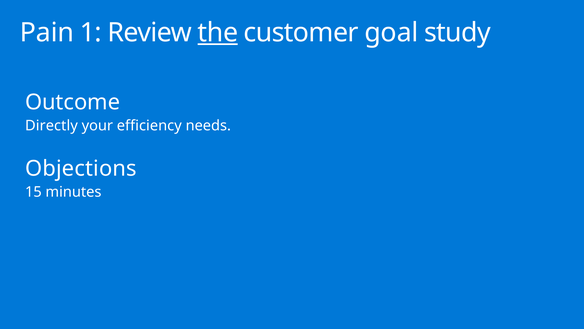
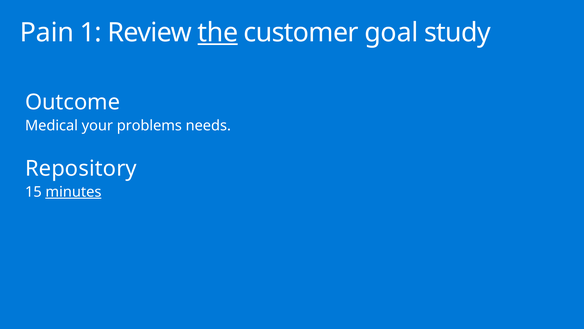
Directly: Directly -> Medical (51, 126)
efficiency: efficiency -> problems (149, 126)
Objections: Objections -> Repository (81, 168)
minutes underline: none -> present (73, 192)
